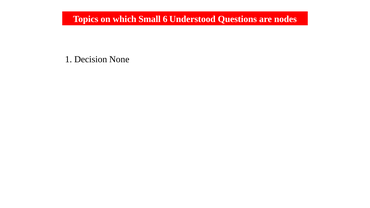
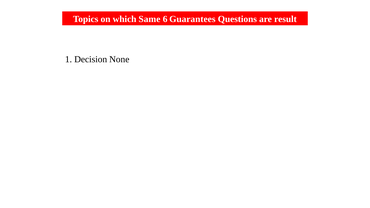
Small: Small -> Same (149, 19)
Understood: Understood -> Guarantees (192, 19)
nodes: nodes -> result (285, 19)
